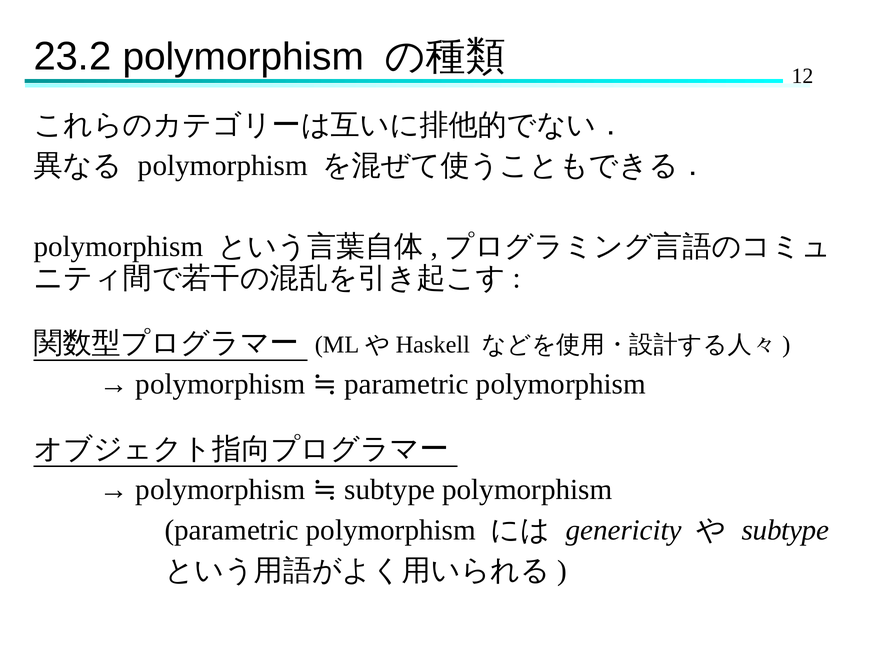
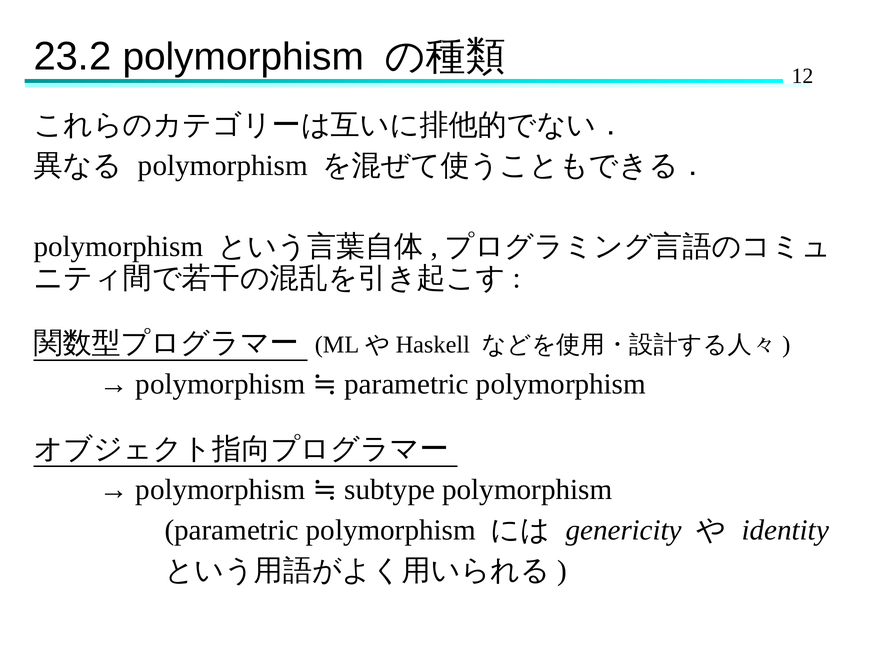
subtype: subtype -> identity (785, 531)
